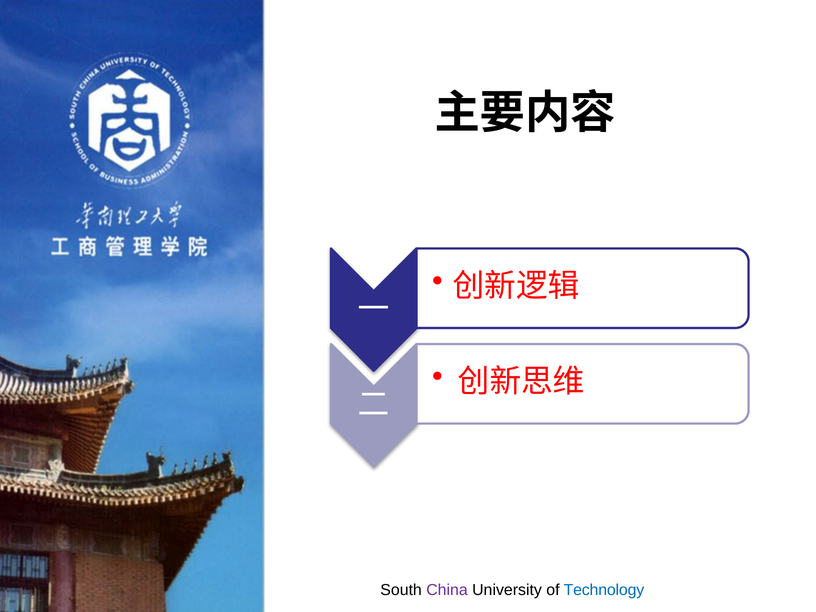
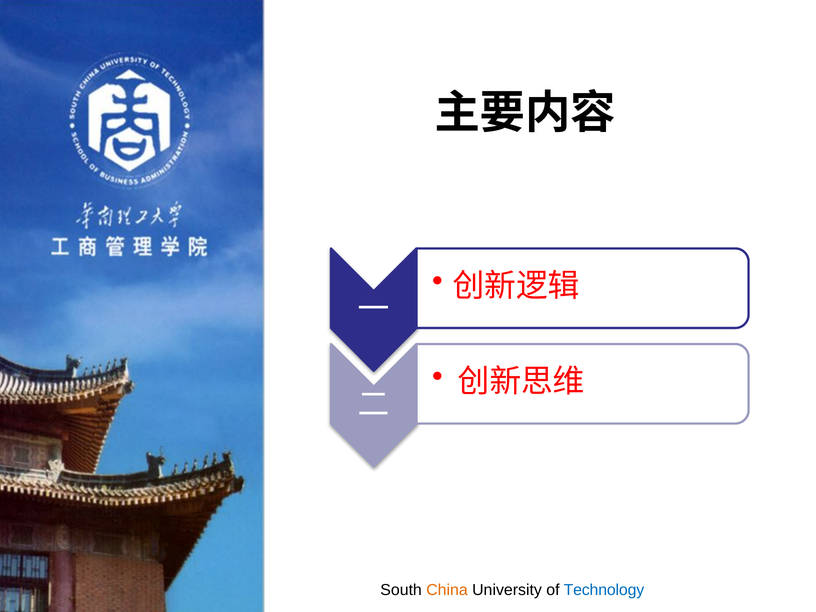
China colour: purple -> orange (447, 590)
